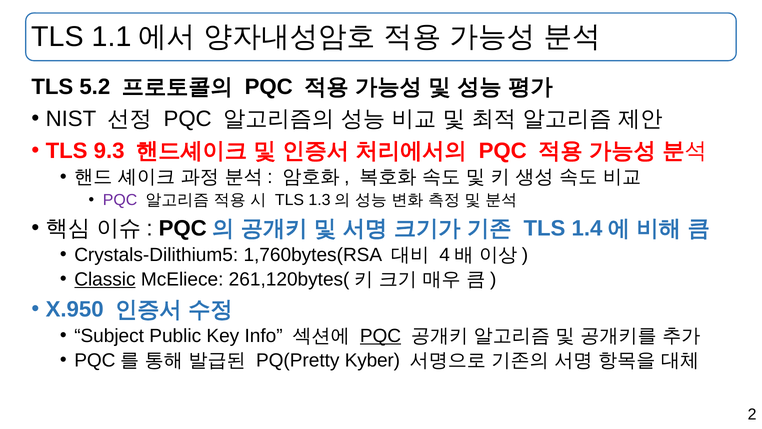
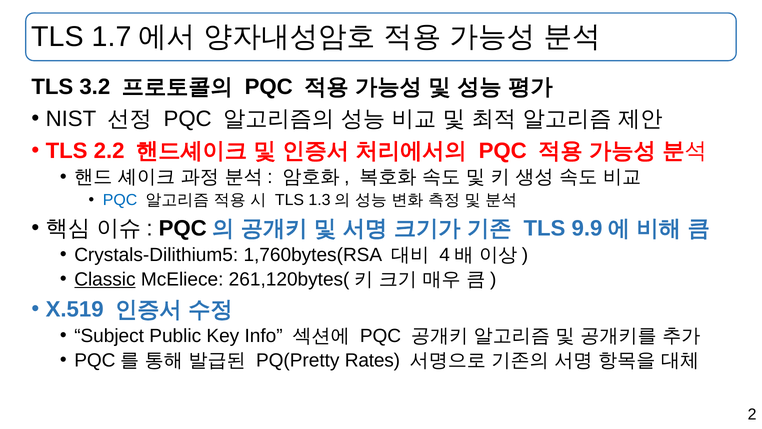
1.1: 1.1 -> 1.7 (112, 37)
5.2: 5.2 -> 3.2 (95, 87)
9.3: 9.3 -> 2.2 (109, 151)
PQC colour: purple -> blue (120, 200)
1.4: 1.4 -> 9.9 (587, 228)
X.950: X.950 -> X.519 (75, 309)
PQC underline: present -> none (381, 336)
Kyber: Kyber -> Rates (372, 360)
